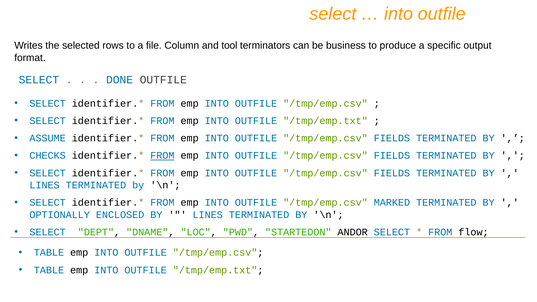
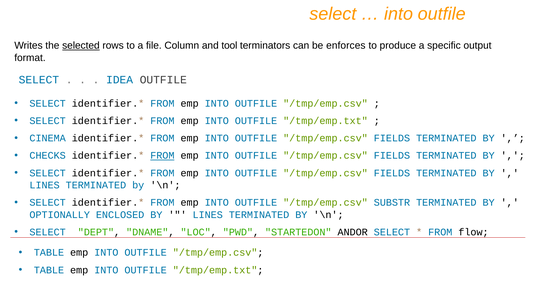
selected underline: none -> present (81, 46)
business: business -> enforces (346, 46)
DONE: DONE -> IDEA (120, 80)
ASSUME: ASSUME -> CINEMA (48, 138)
MARKED: MARKED -> SUBSTR (392, 203)
